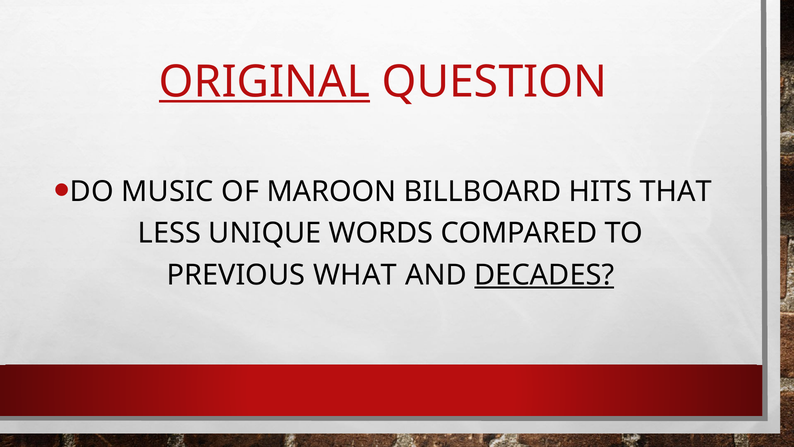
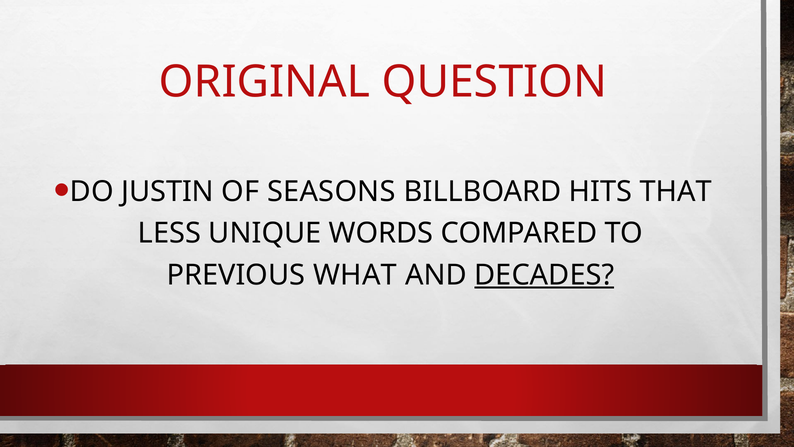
ORIGINAL underline: present -> none (264, 82)
MUSIC: MUSIC -> JUSTIN (168, 191)
MAROON: MAROON -> SEASONS (331, 191)
